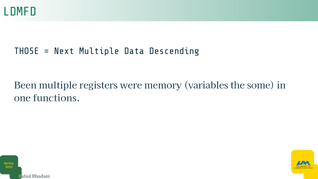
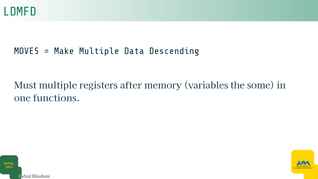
THOSE: THOSE -> MOVES (27, 51)
Next: Next -> Make (64, 51)
Been: Been -> Must (25, 86)
were: were -> after (131, 86)
